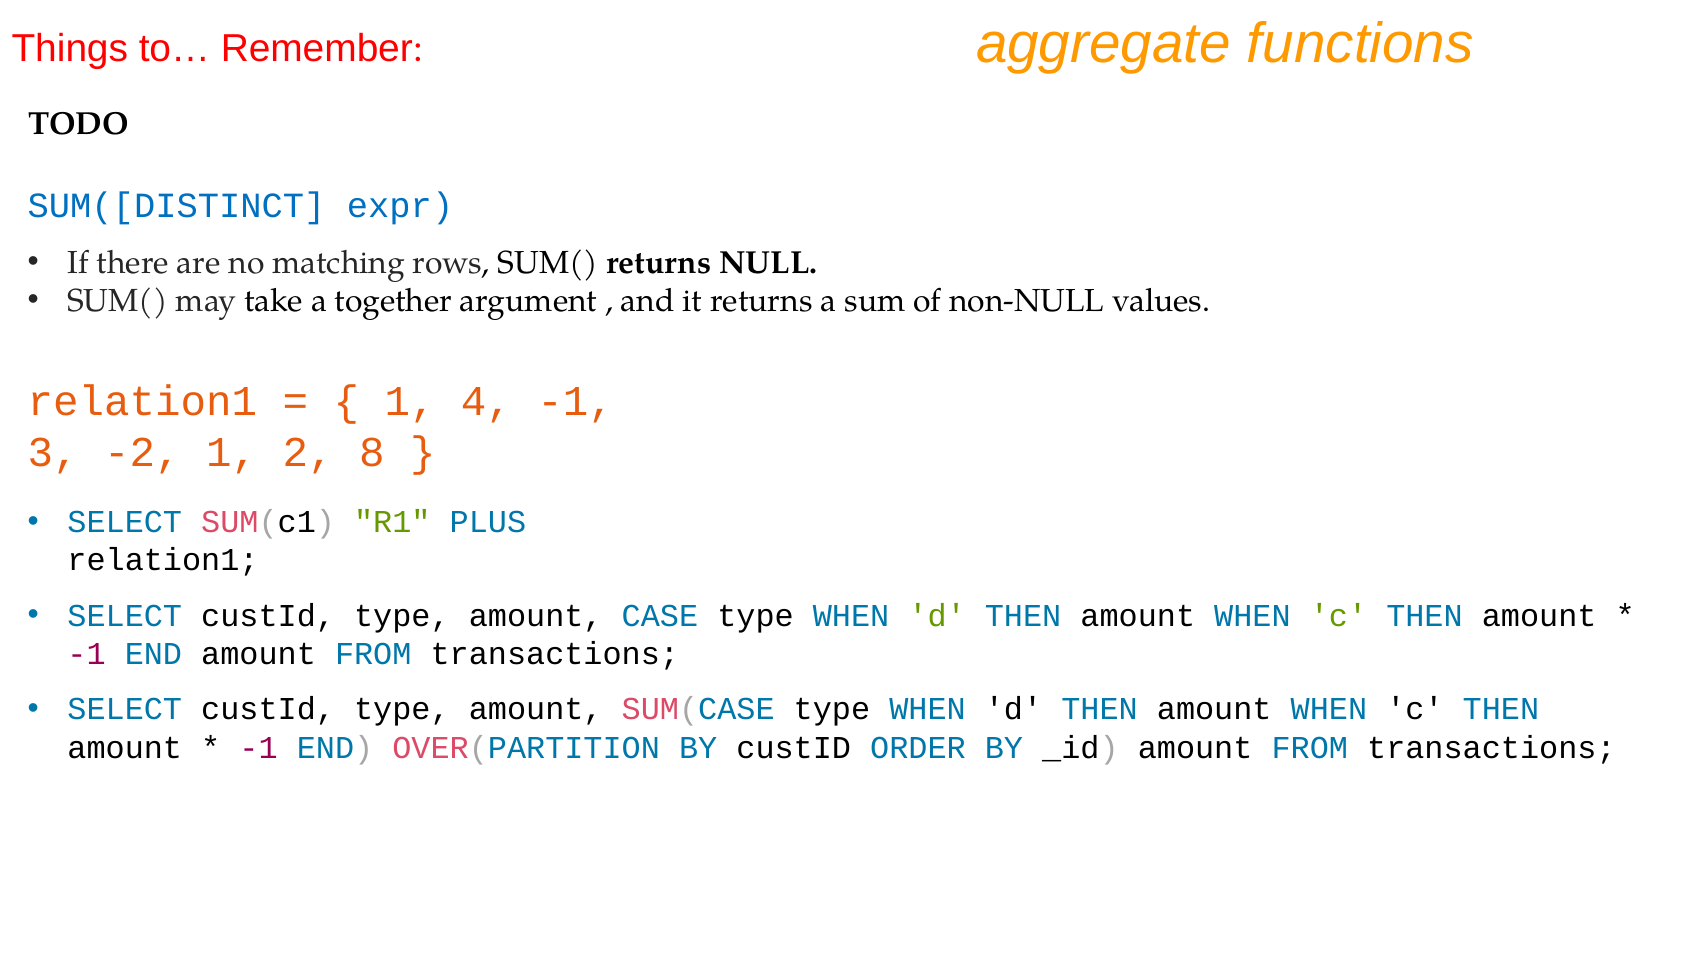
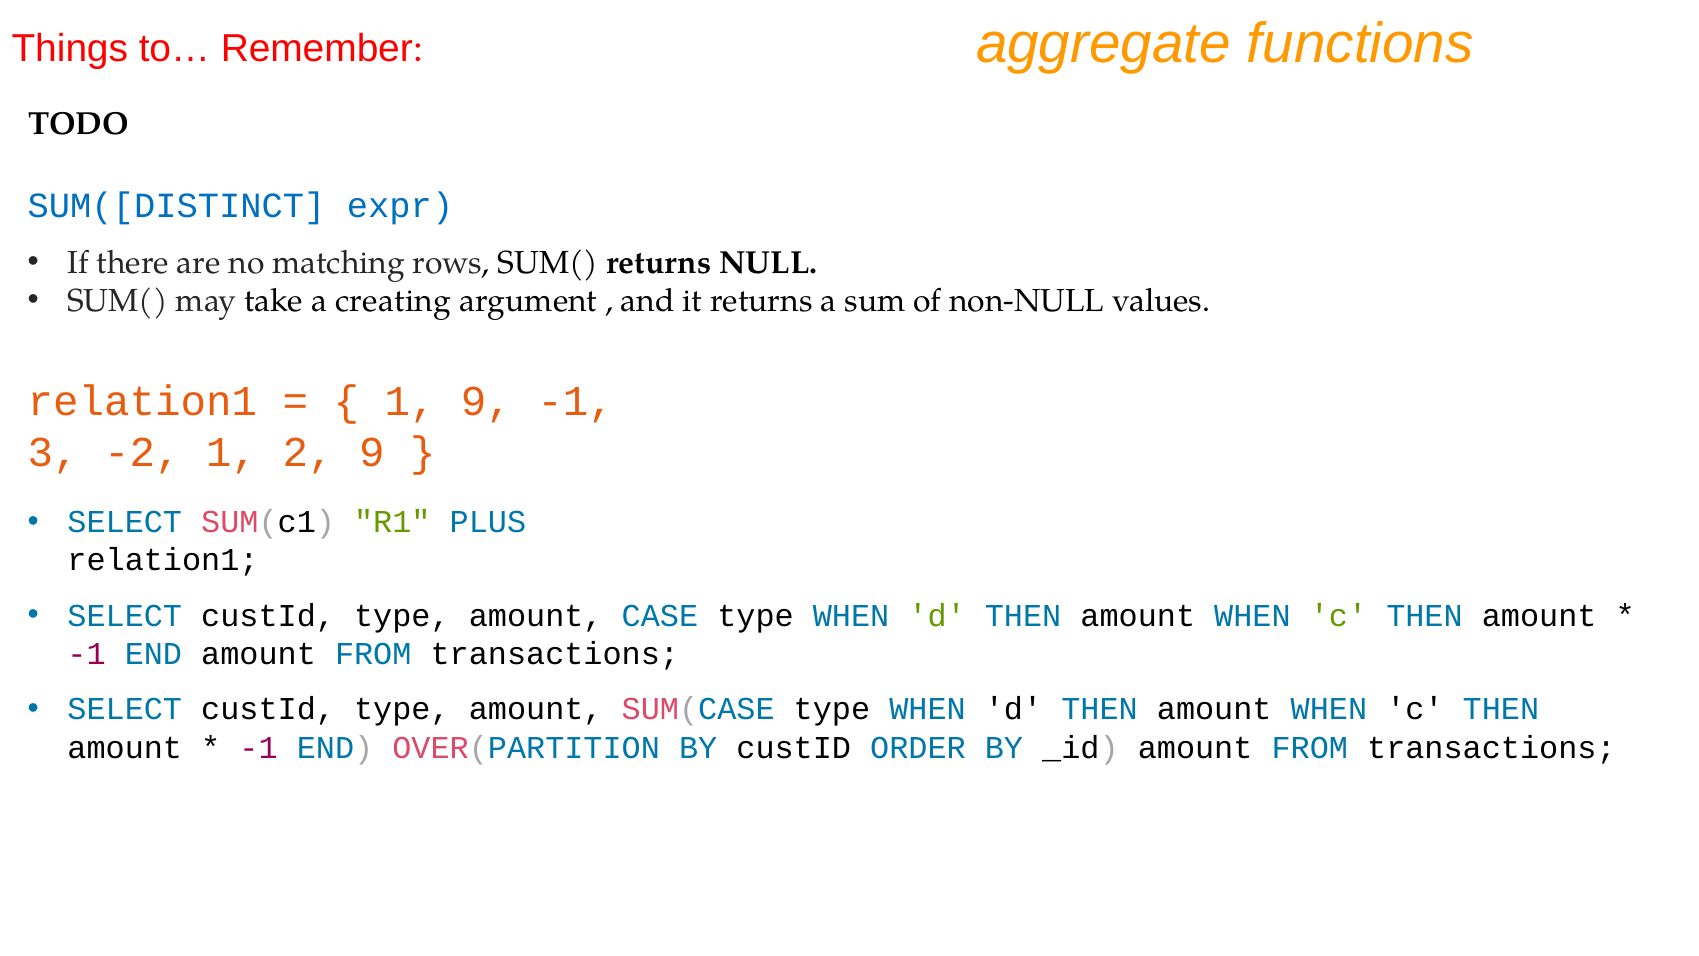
together: together -> creating (393, 301)
1 4: 4 -> 9 (486, 402)
2 8: 8 -> 9 (372, 453)
